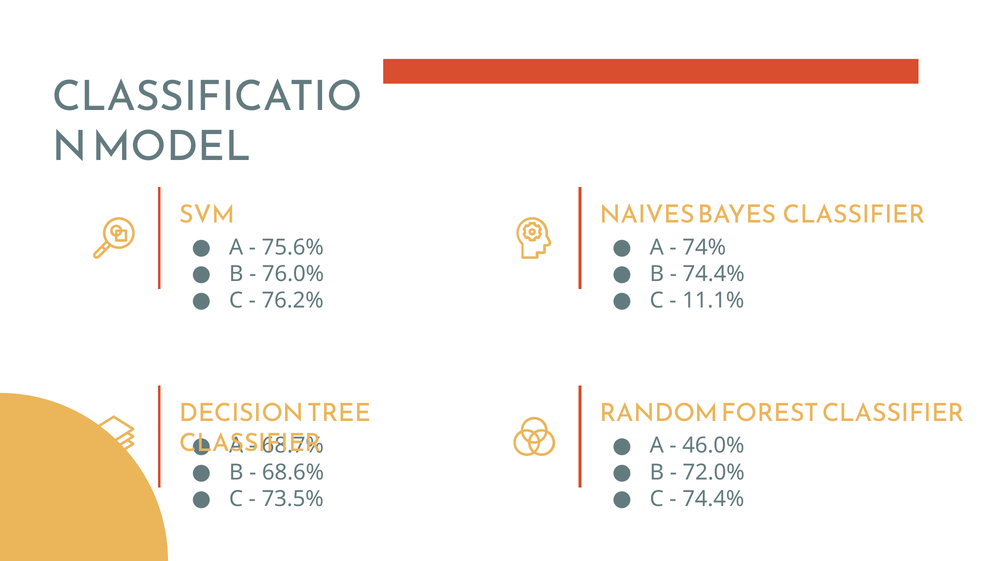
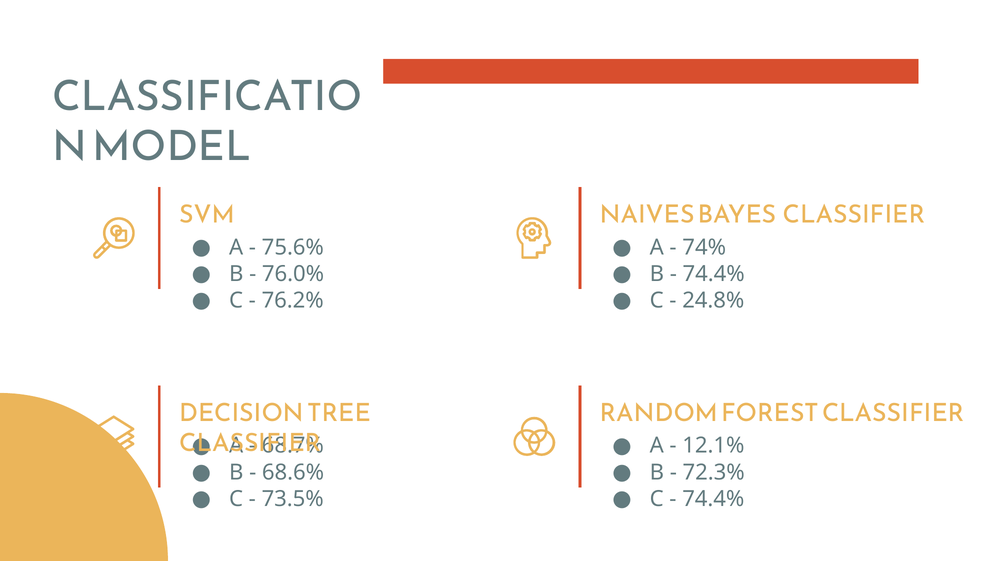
11.1%: 11.1% -> 24.8% (713, 300)
46.0%: 46.0% -> 12.1% (713, 446)
72.0%: 72.0% -> 72.3% (714, 472)
